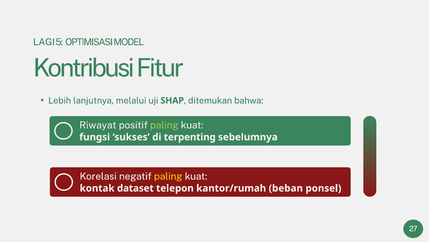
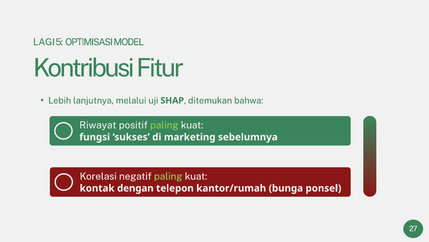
terpenting: terpenting -> marketing (190, 137)
paling colour: yellow -> light green (168, 176)
dataset: dataset -> dengan (135, 188)
beban: beban -> bunga (286, 188)
